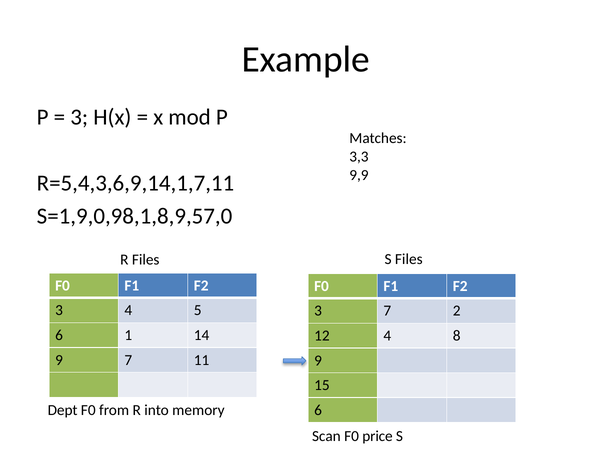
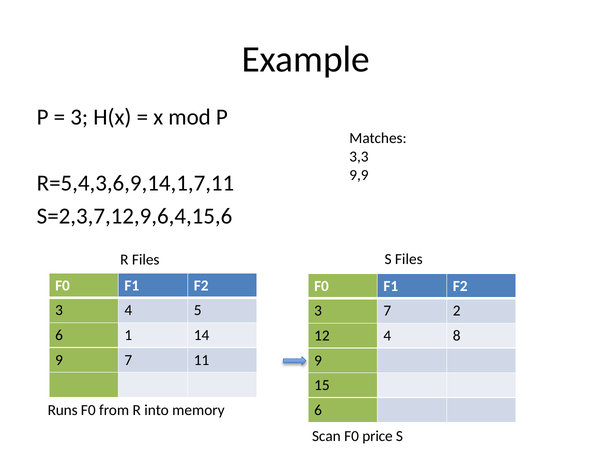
S=1,9,0,98,1,8,9,57,0: S=1,9,0,98,1,8,9,57,0 -> S=2,3,7,12,9,6,4,15,6 (135, 216)
Dept: Dept -> Runs (63, 410)
